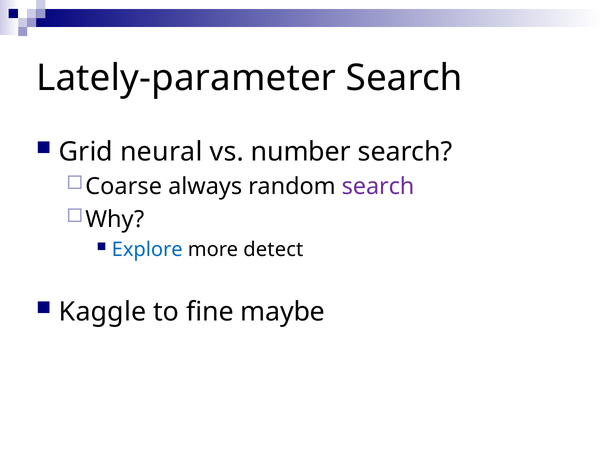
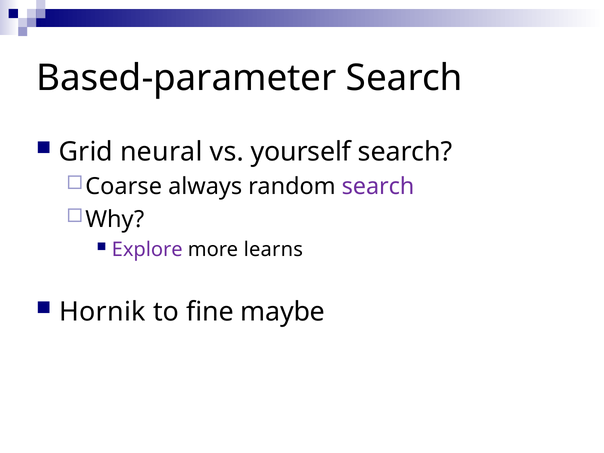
Lately-parameter: Lately-parameter -> Based-parameter (186, 78)
number: number -> yourself (301, 152)
Explore colour: blue -> purple (147, 249)
detect: detect -> learns (273, 249)
Kaggle: Kaggle -> Hornik (102, 312)
